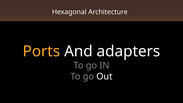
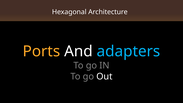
adapters colour: white -> light blue (128, 51)
